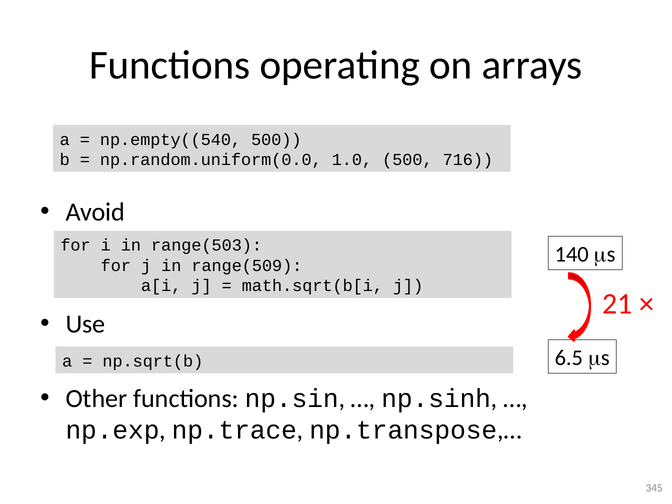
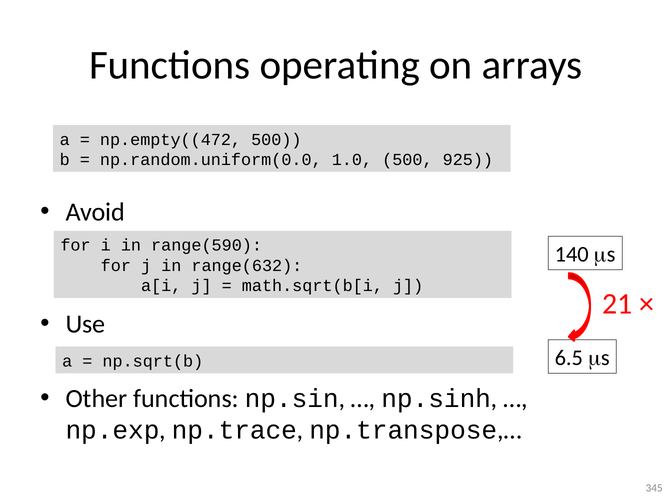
np.empty((540: np.empty((540 -> np.empty((472 (171, 140)
716: 716 -> 925 (468, 160)
range(503: range(503 -> range(590 (207, 245)
range(509: range(509 -> range(632 (247, 266)
